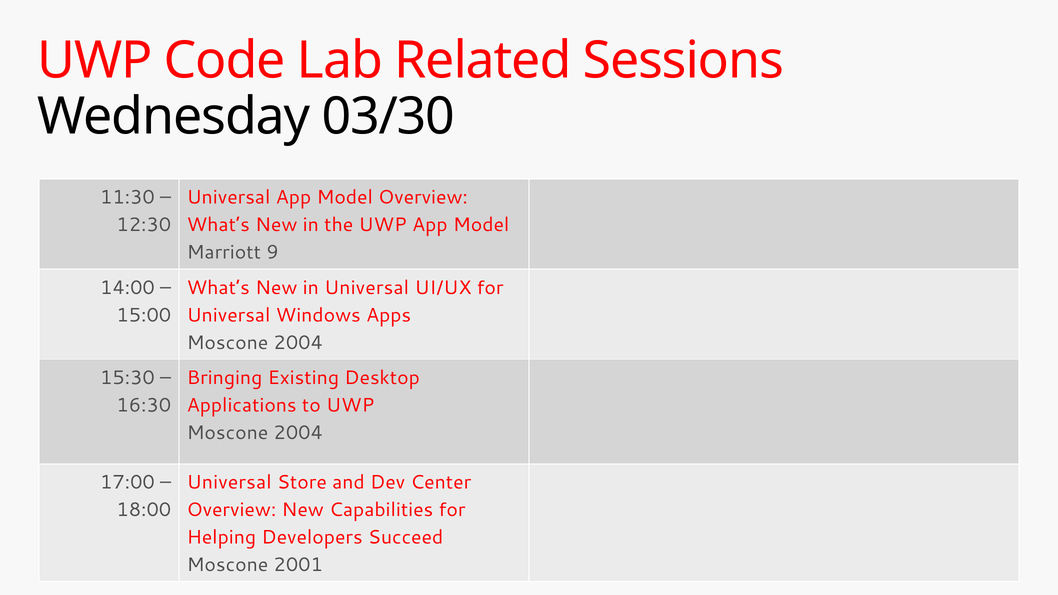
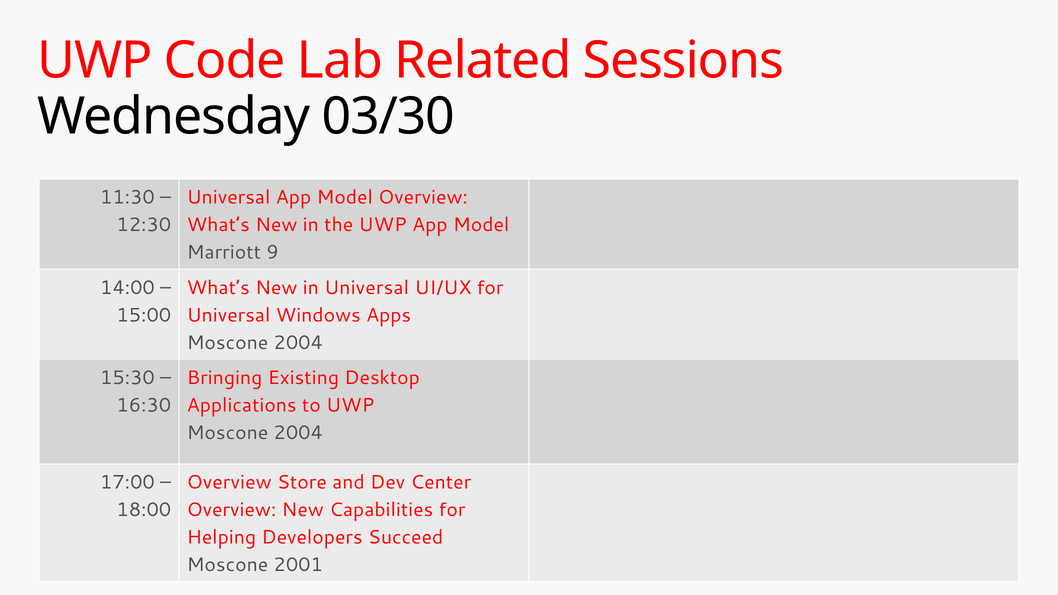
Universal: Universal -> Overview (229, 483)
